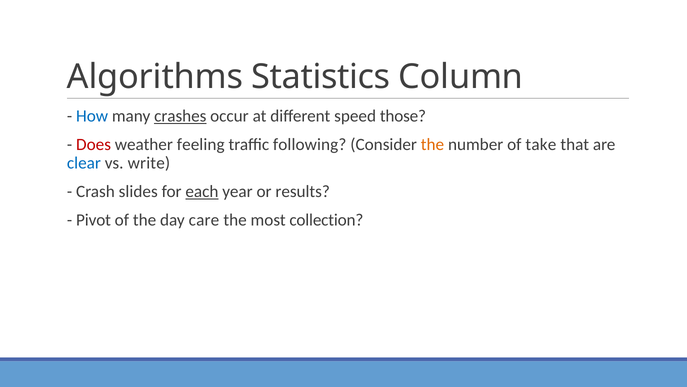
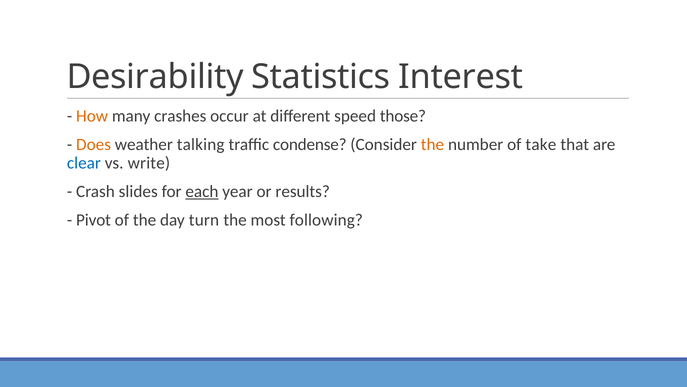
Algorithms: Algorithms -> Desirability (155, 77)
Column: Column -> Interest (461, 77)
How colour: blue -> orange (92, 116)
crashes underline: present -> none (180, 116)
Does colour: red -> orange (94, 144)
feeling: feeling -> talking (201, 144)
following: following -> condense (310, 144)
care: care -> turn (204, 220)
collection: collection -> following (326, 220)
